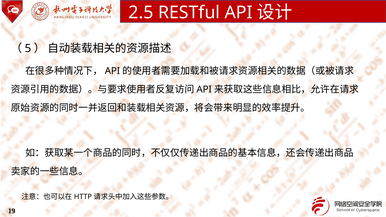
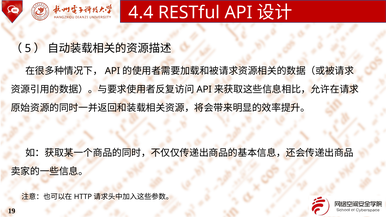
2.5: 2.5 -> 4.4 (141, 13)
